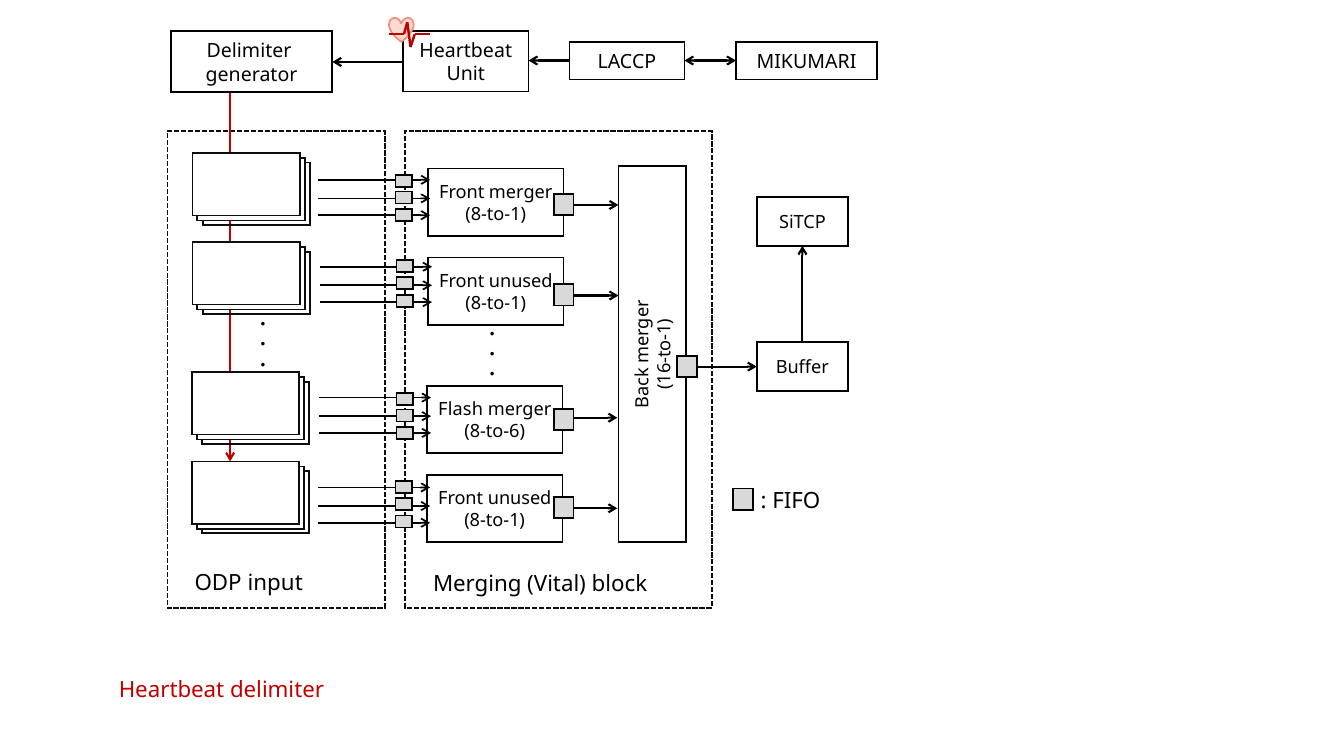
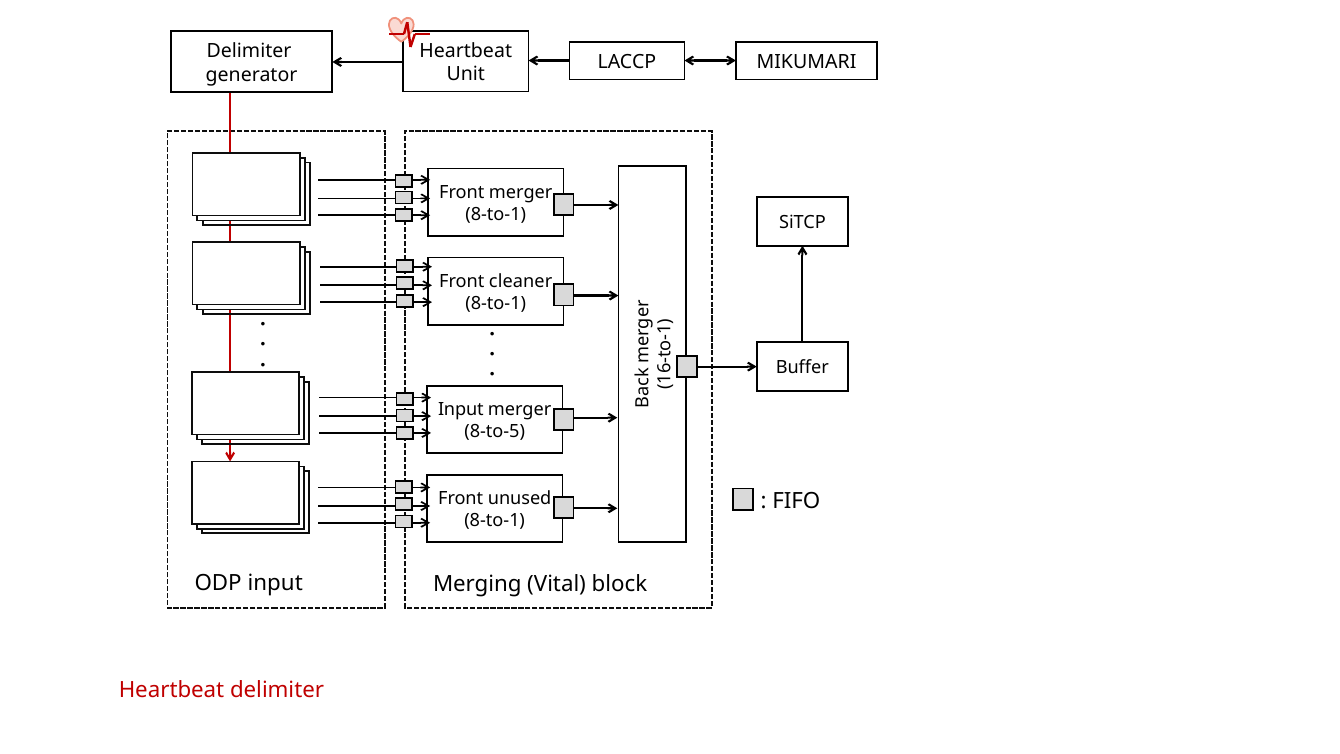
unused: unused -> cleaner (521, 281)
Flash: Flash -> Input (461, 410)
8-to-6: 8-to-6 -> 8-to-5 (495, 432)
